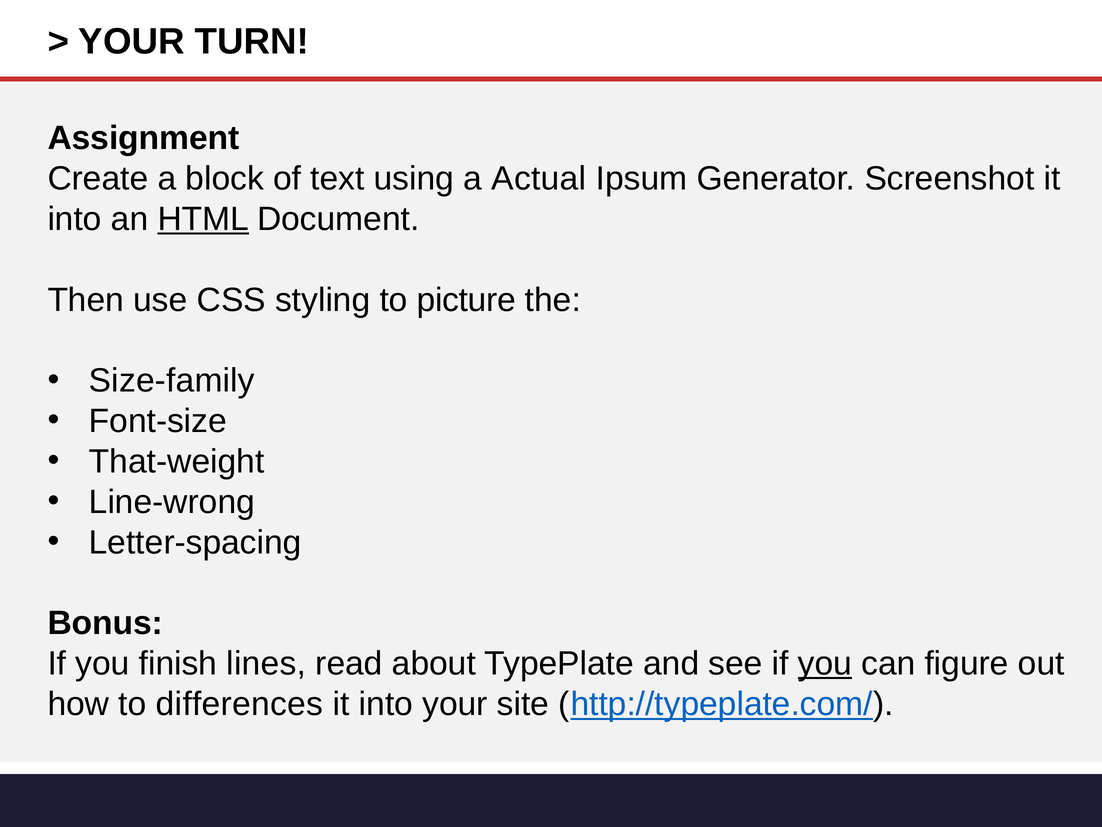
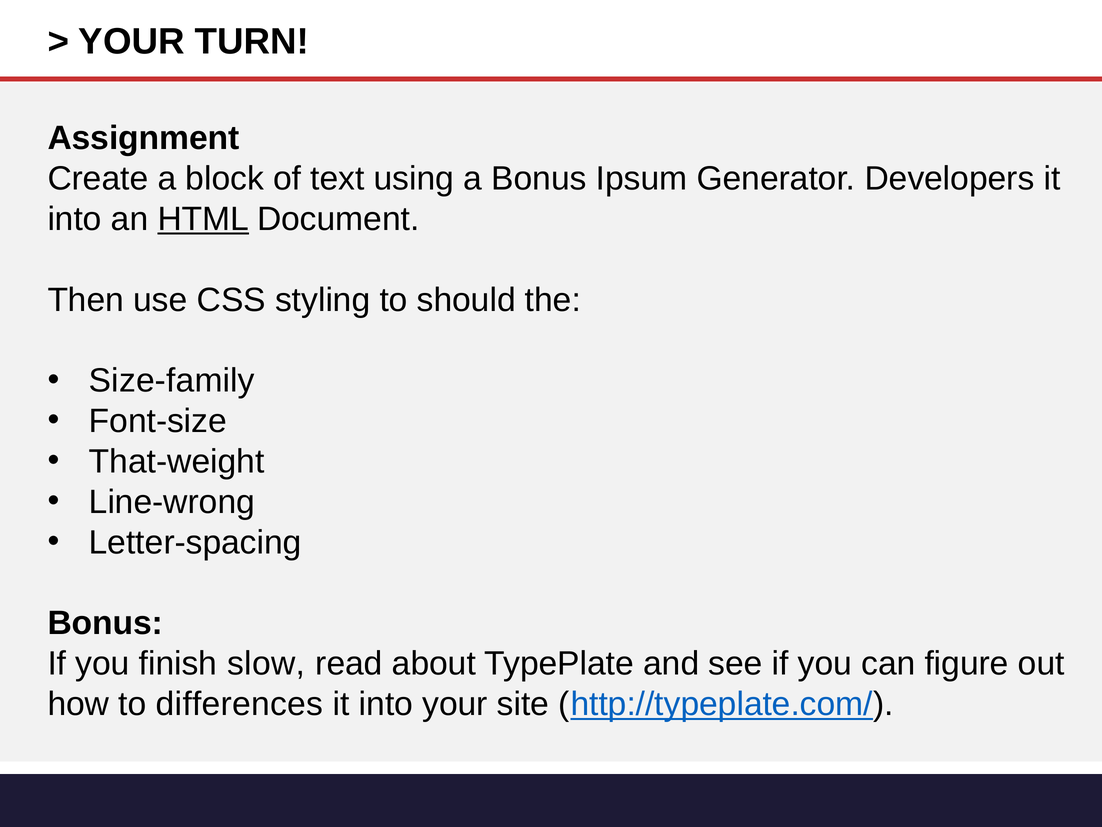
a Actual: Actual -> Bonus (539, 179)
Screenshot: Screenshot -> Developers (949, 179)
picture: picture -> should (466, 300)
lines: lines -> slow (266, 663)
you underline: present -> none (825, 663)
